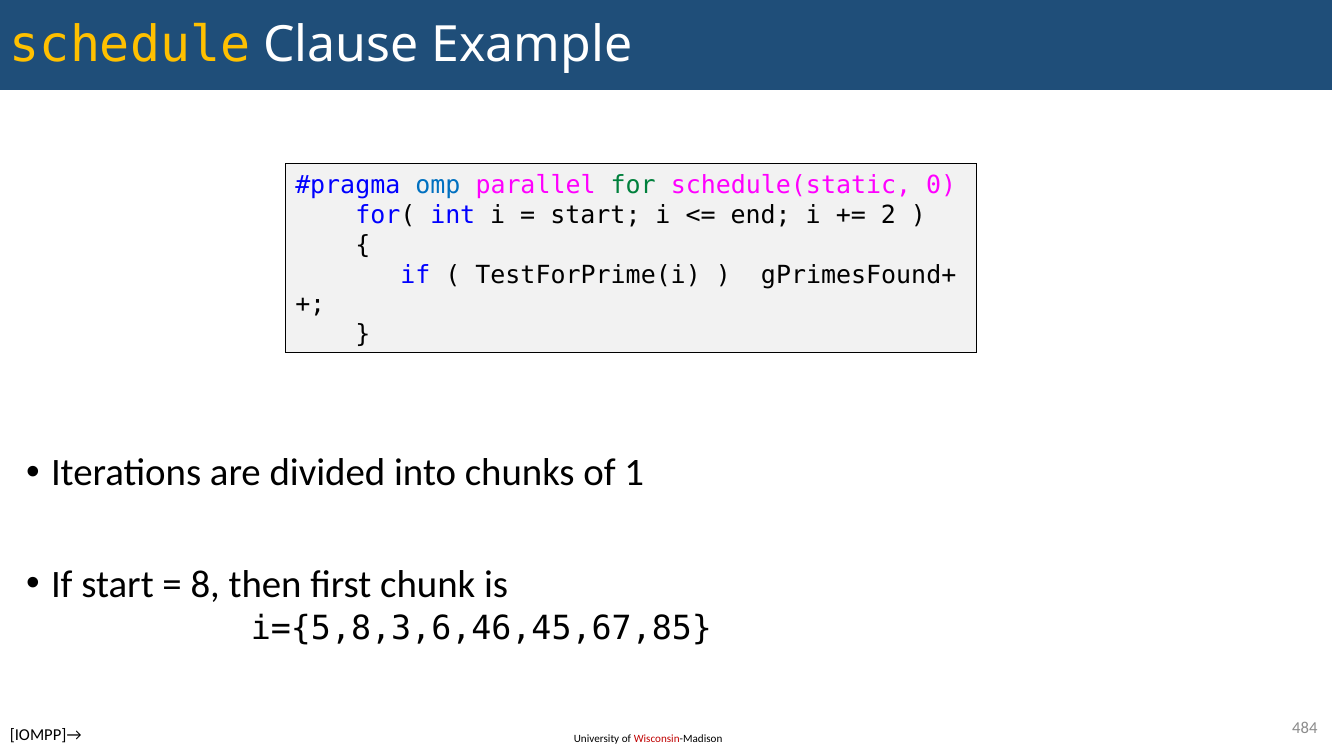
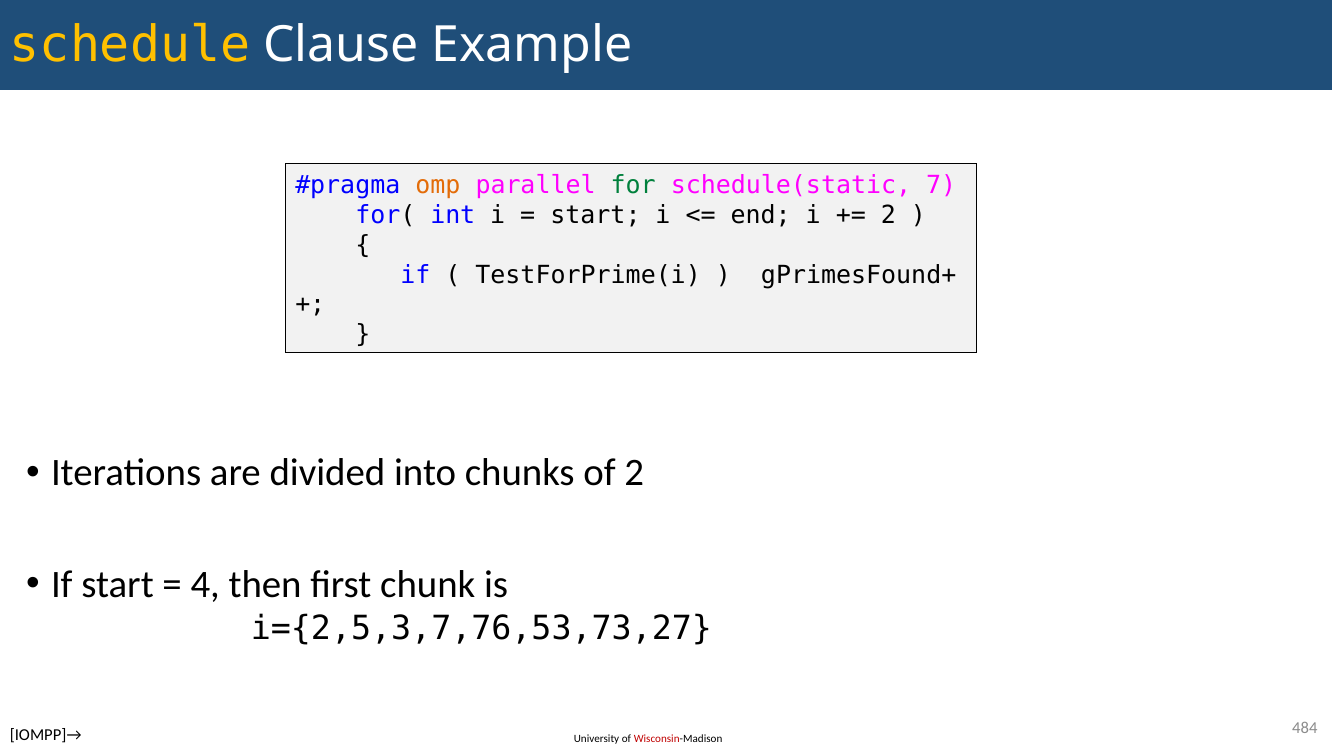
omp colour: blue -> orange (438, 185)
0: 0 -> 7 (941, 185)
of 1: 1 -> 2 (634, 473)
8: 8 -> 4 (205, 585)
i={5,8,3,6,46,45,67,85: i={5,8,3,6,46,45,67,85 -> i={2,5,3,7,76,53,73,27 (481, 629)
